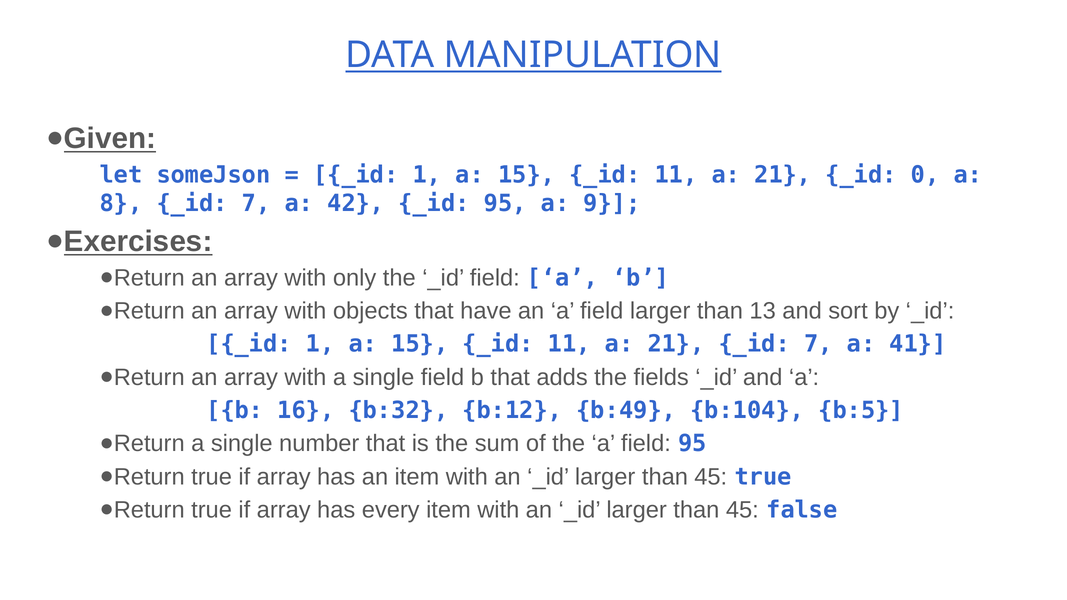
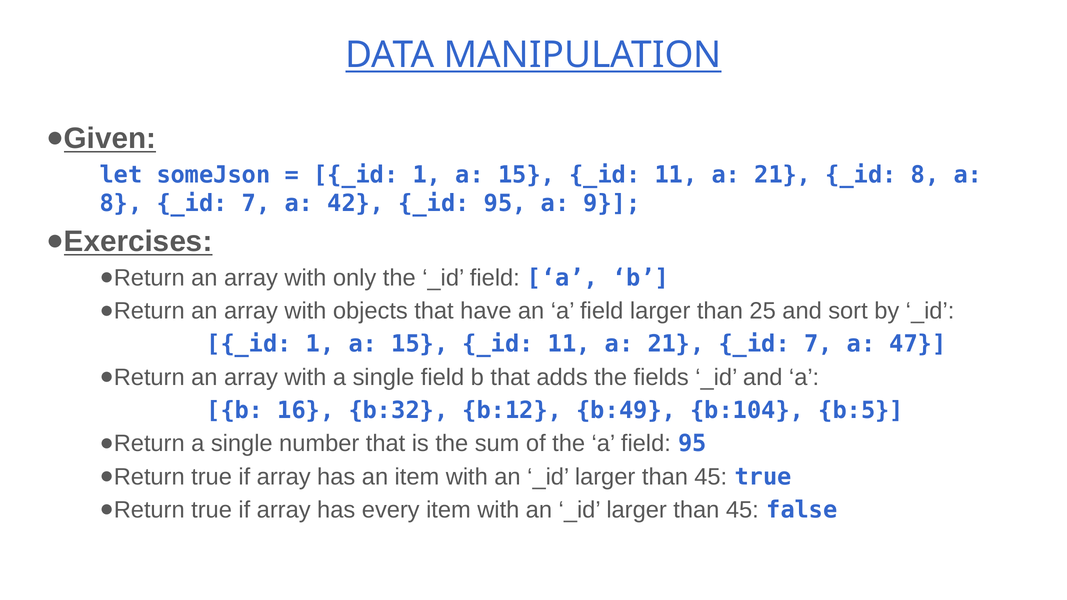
_id 0: 0 -> 8 (925, 175)
13: 13 -> 25 (763, 311)
41: 41 -> 47 (918, 344)
